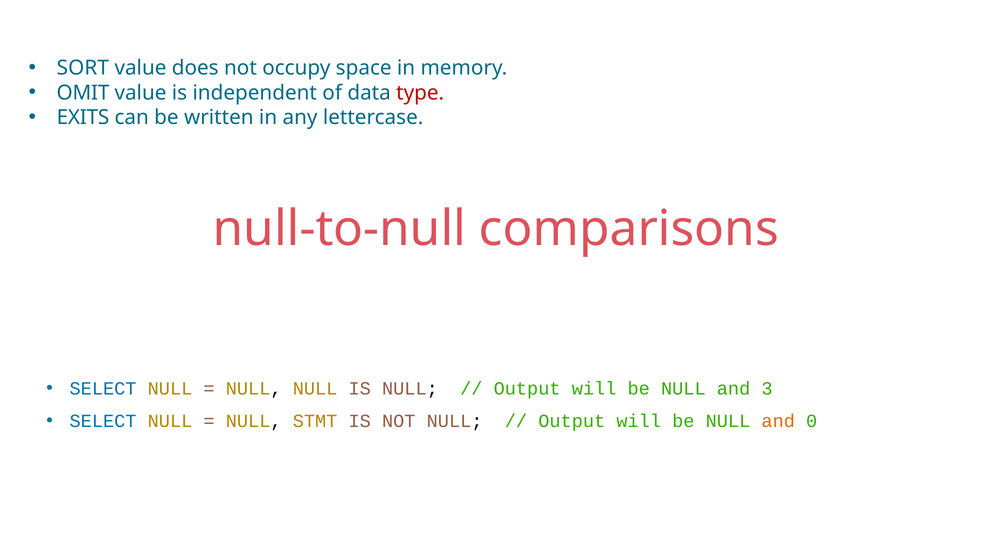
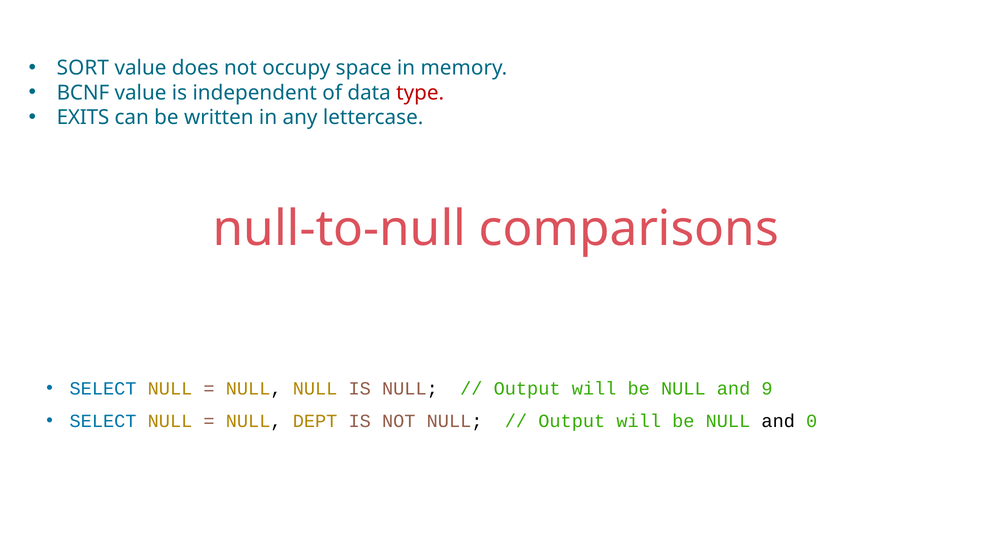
OMIT: OMIT -> BCNF (83, 93)
3: 3 -> 9 (767, 389)
STMT: STMT -> DEPT (315, 421)
and colour: orange -> black (778, 421)
